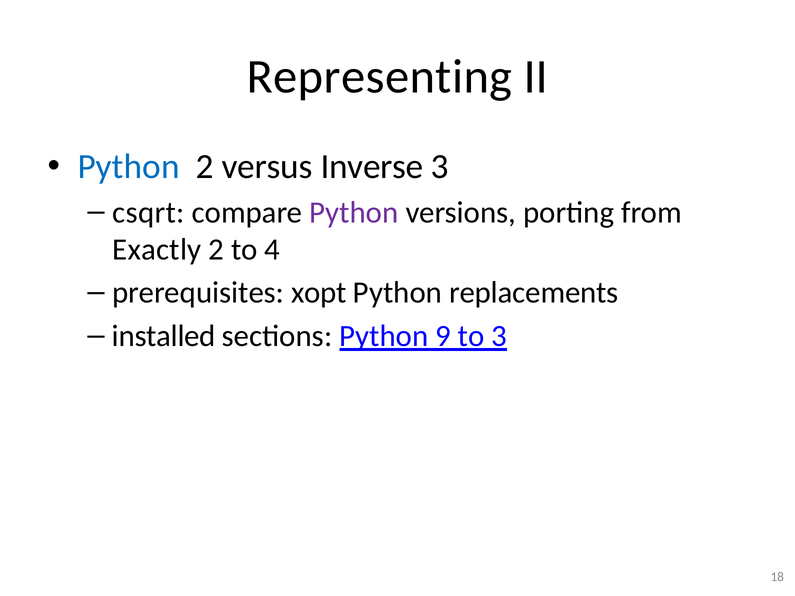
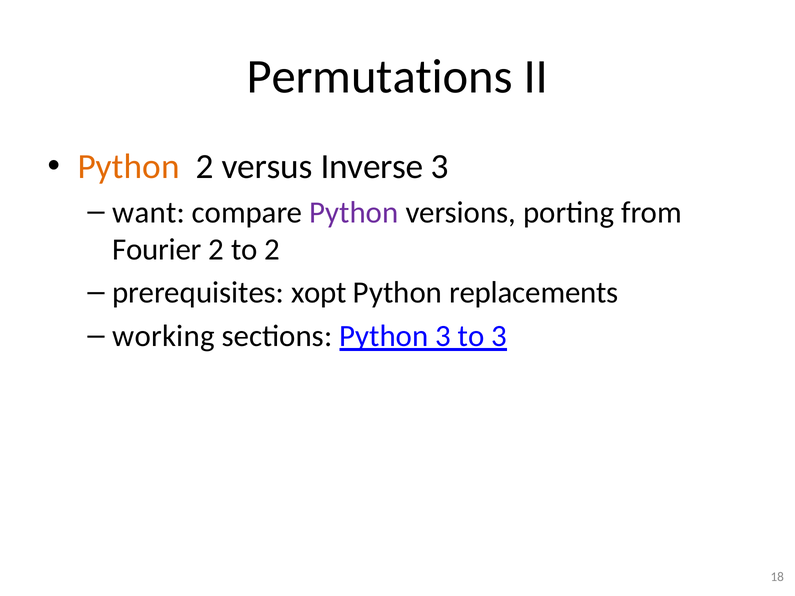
Representing: Representing -> Permutations (380, 77)
Python colour: blue -> orange (129, 167)
csqrt: csqrt -> want (149, 212)
Exactly: Exactly -> Fourier (157, 250)
to 4: 4 -> 2 (272, 250)
installed: installed -> working (163, 336)
Python 9: 9 -> 3 (443, 336)
